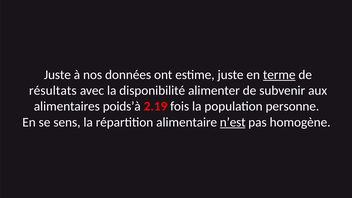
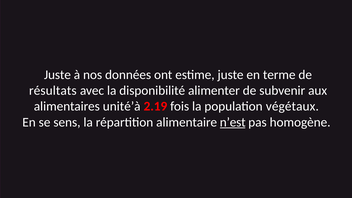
terme underline: present -> none (279, 75)
poids’à: poids’à -> unité’à (122, 106)
personne: personne -> végétaux (292, 106)
